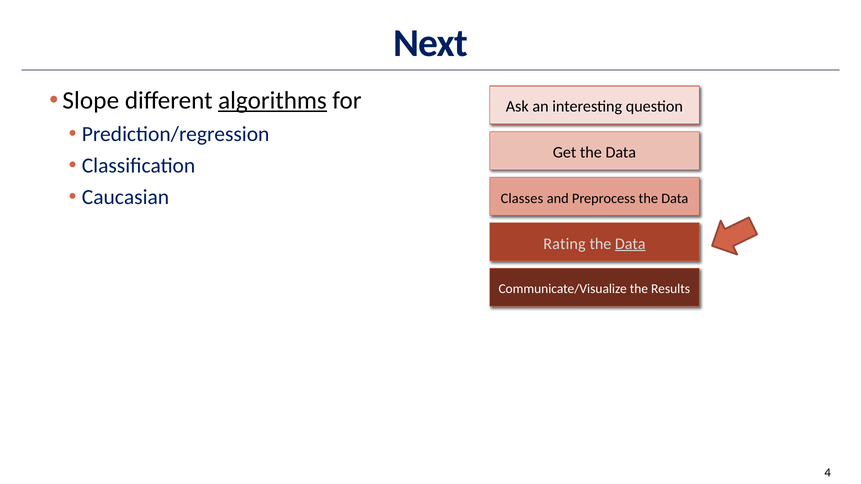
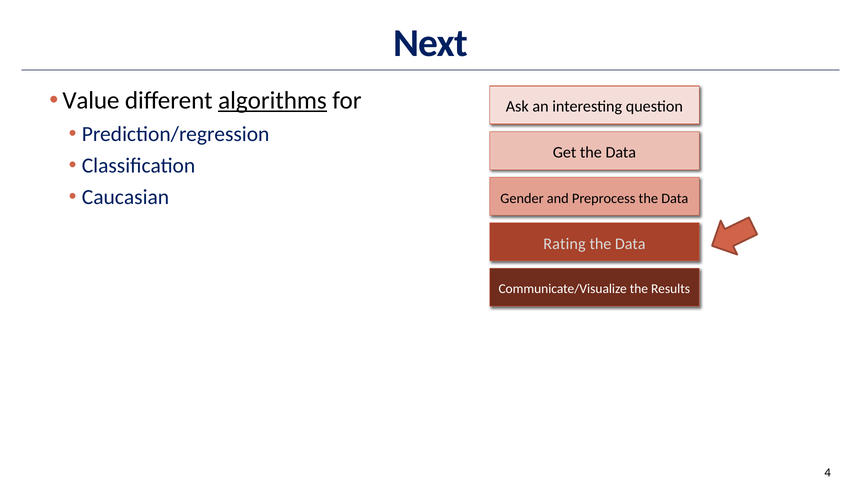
Slope: Slope -> Value (91, 101)
Classes: Classes -> Gender (522, 198)
Data underline: present -> none (630, 244)
